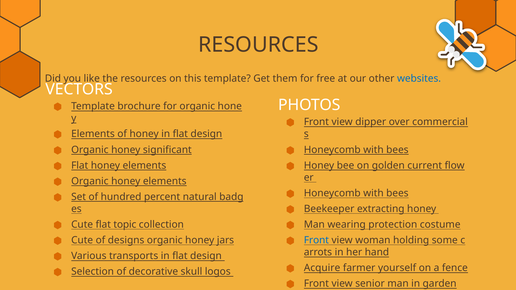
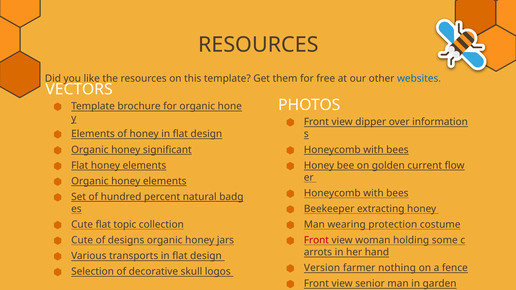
commercial: commercial -> information (440, 122)
Front colour: blue -> red (316, 240)
Acquire: Acquire -> Version (322, 268)
yourself: yourself -> nothing (397, 268)
